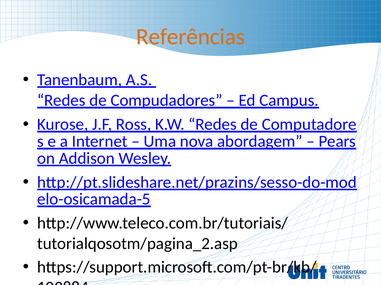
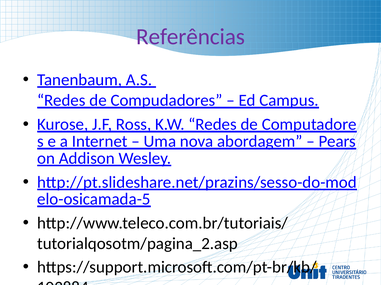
Referências colour: orange -> purple (191, 37)
